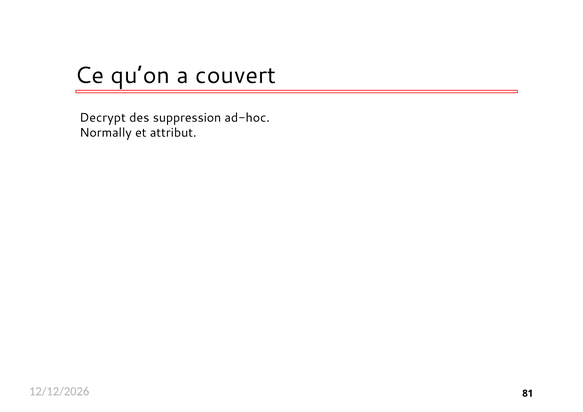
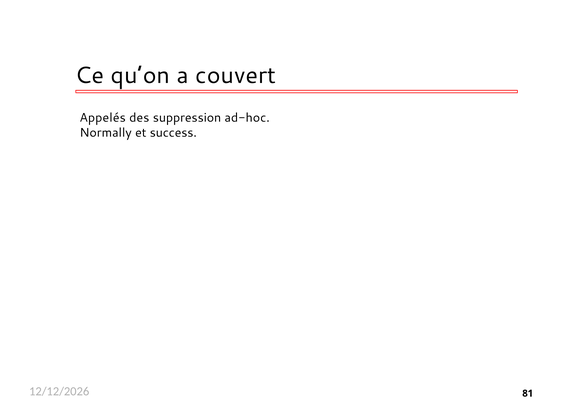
Decrypt: Decrypt -> Appelés (103, 118)
attribut: attribut -> success (173, 133)
